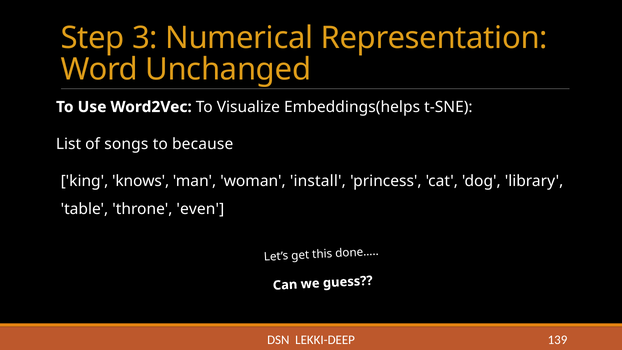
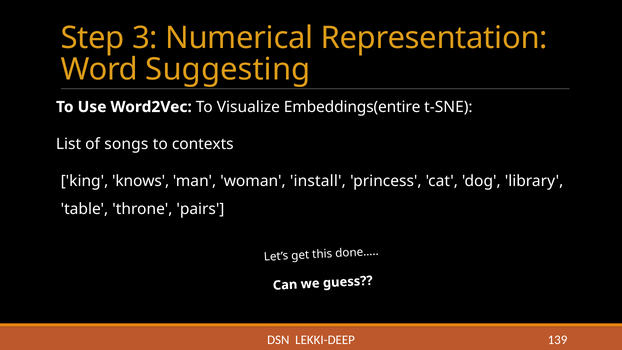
Unchanged: Unchanged -> Suggesting (228, 70)
Embeddings(helps: Embeddings(helps -> Embeddings(entire (352, 107)
because: because -> contexts (203, 144)
even: even -> pairs (200, 209)
